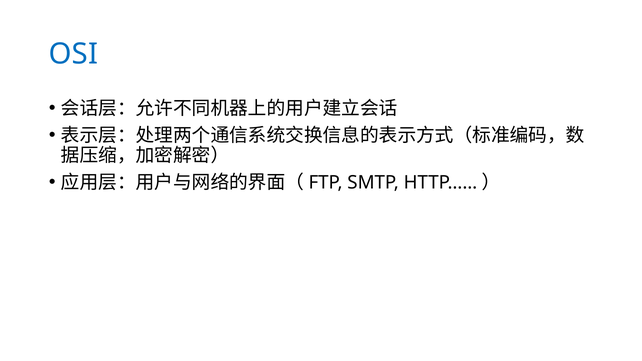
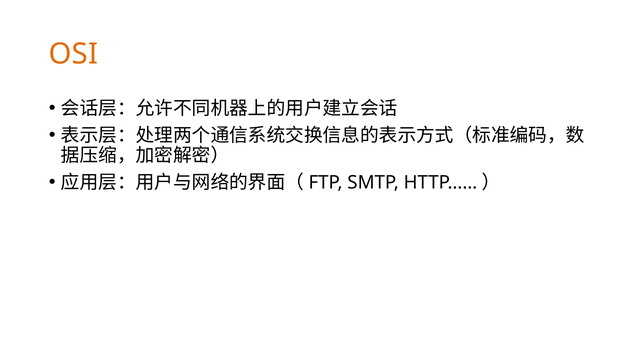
OSI colour: blue -> orange (73, 54)
